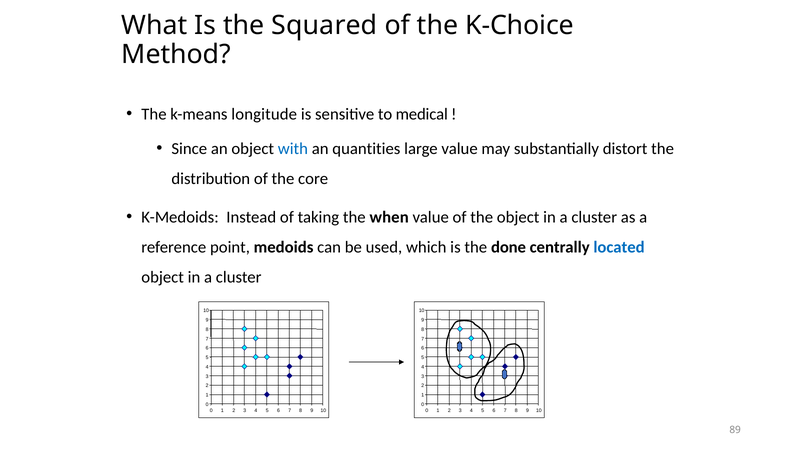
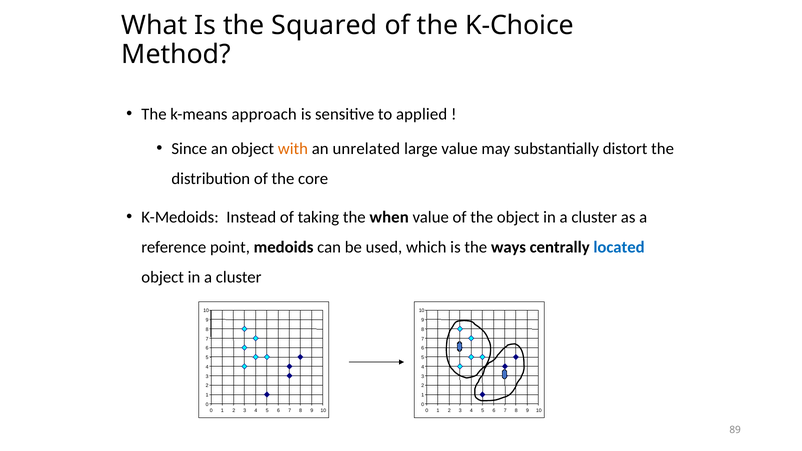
longitude: longitude -> approach (264, 114)
medical: medical -> applied (422, 114)
with colour: blue -> orange (293, 149)
quantities: quantities -> unrelated (366, 149)
done: done -> ways (509, 247)
